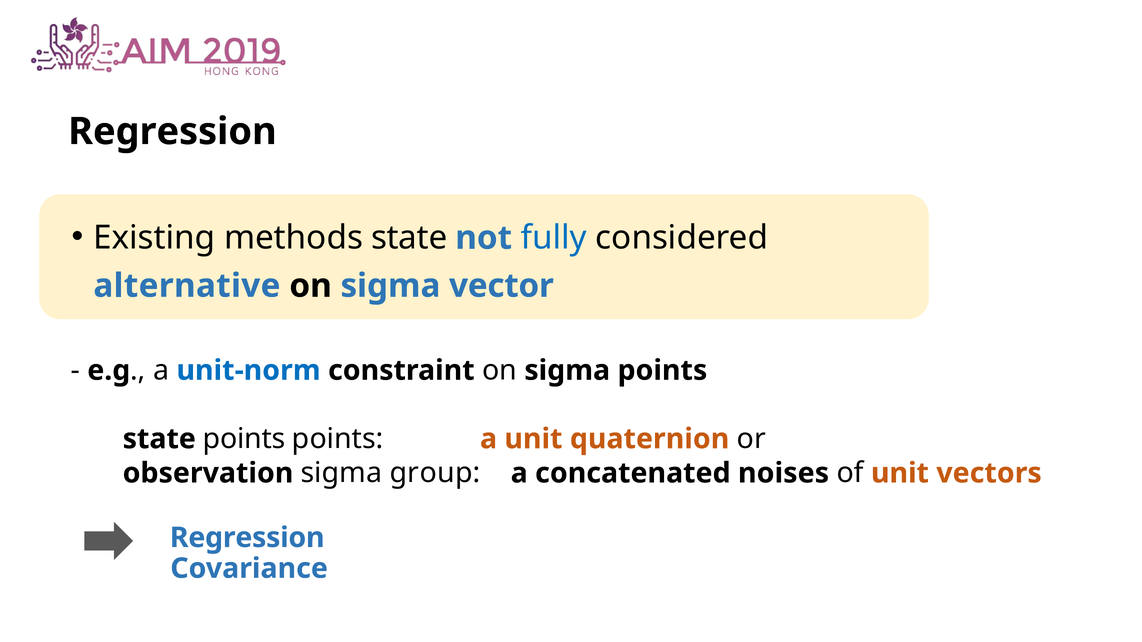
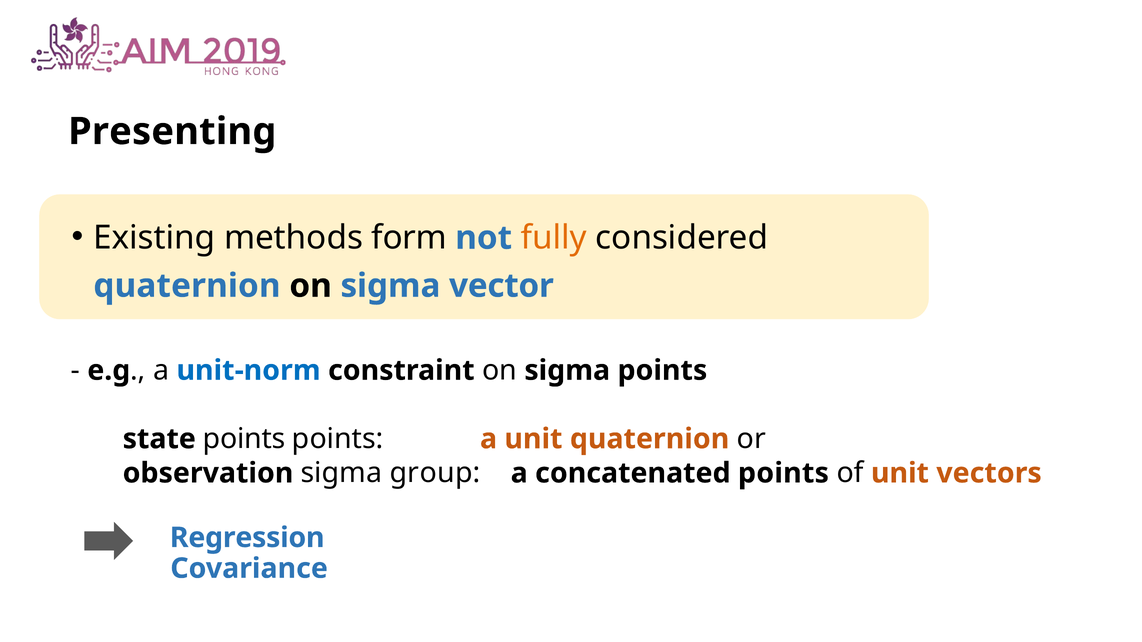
Regression: Regression -> Presenting (172, 132)
methods state: state -> form (409, 238)
fully colour: blue -> orange (554, 238)
alternative: alternative -> quaternion (187, 286)
concatenated noises: noises -> points (783, 473)
